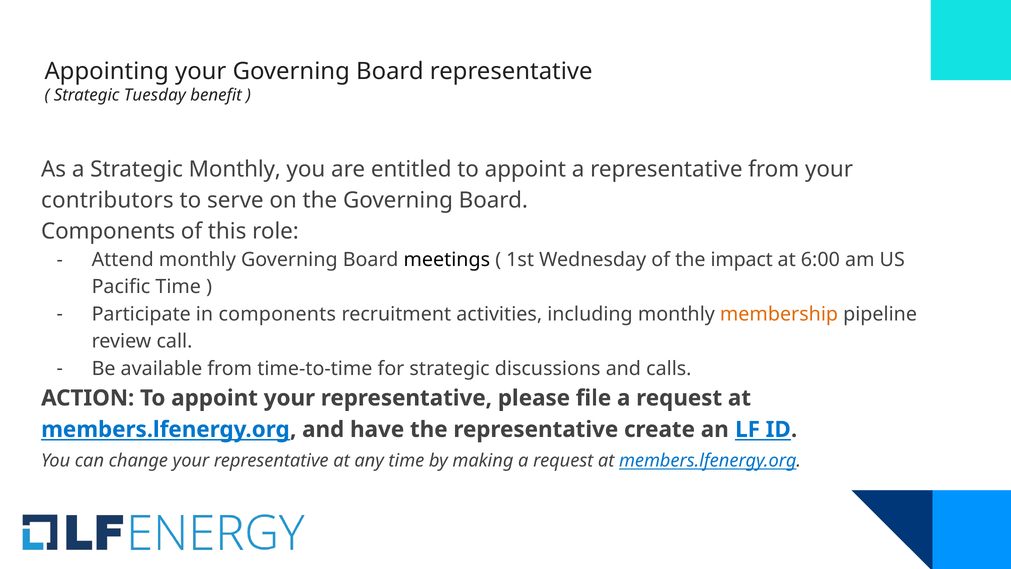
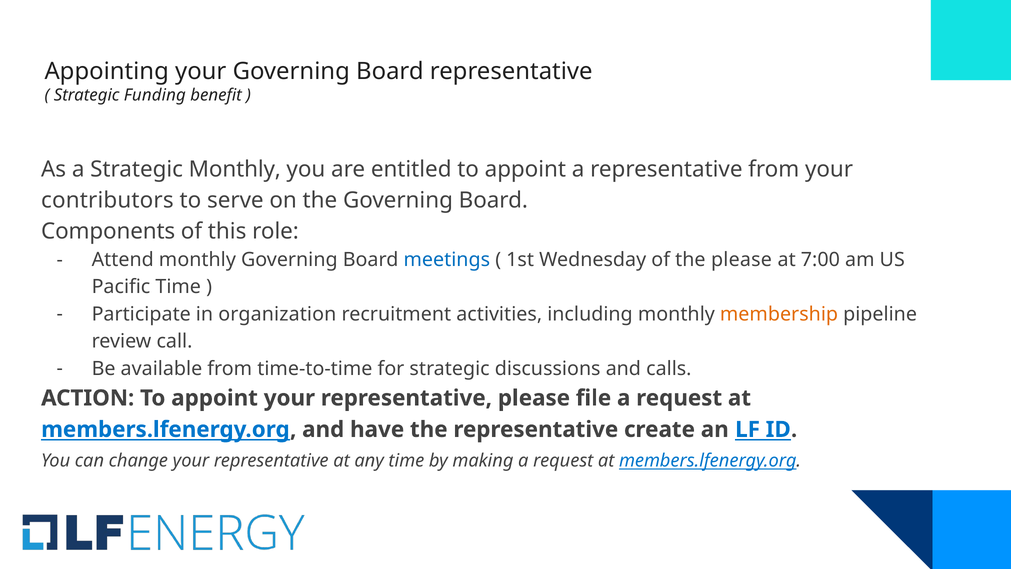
Tuesday: Tuesday -> Funding (155, 95)
meetings colour: black -> blue (447, 260)
the impact: impact -> please (741, 260)
6:00: 6:00 -> 7:00 (820, 260)
in components: components -> organization (277, 314)
